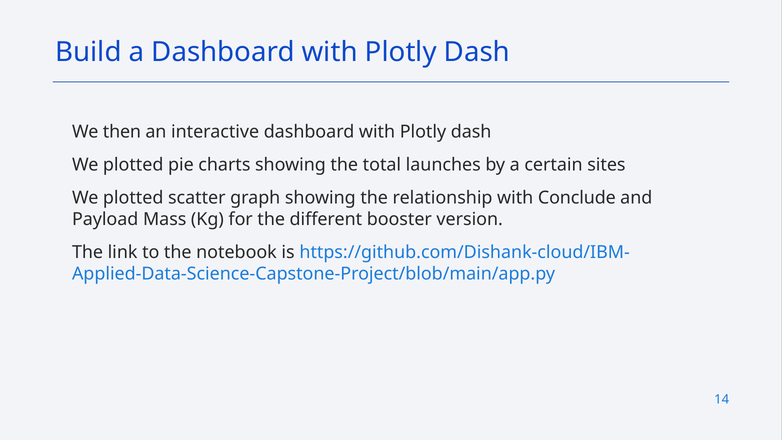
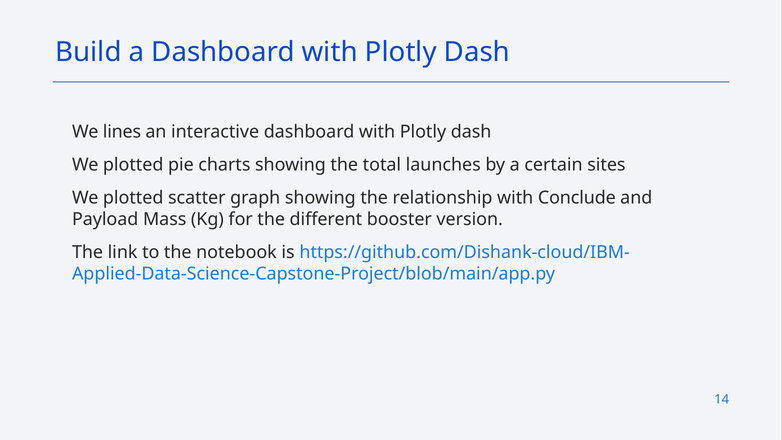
then: then -> lines (122, 132)
